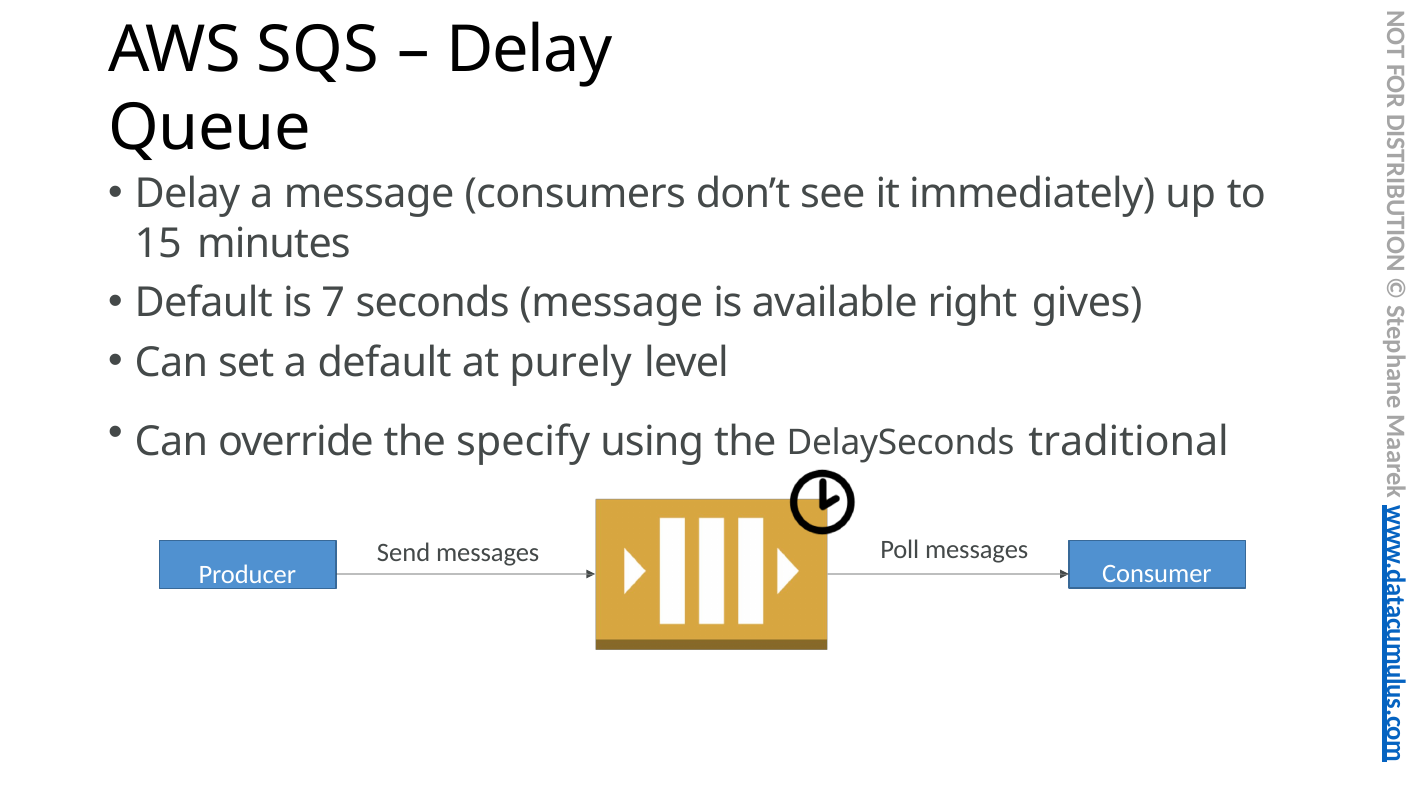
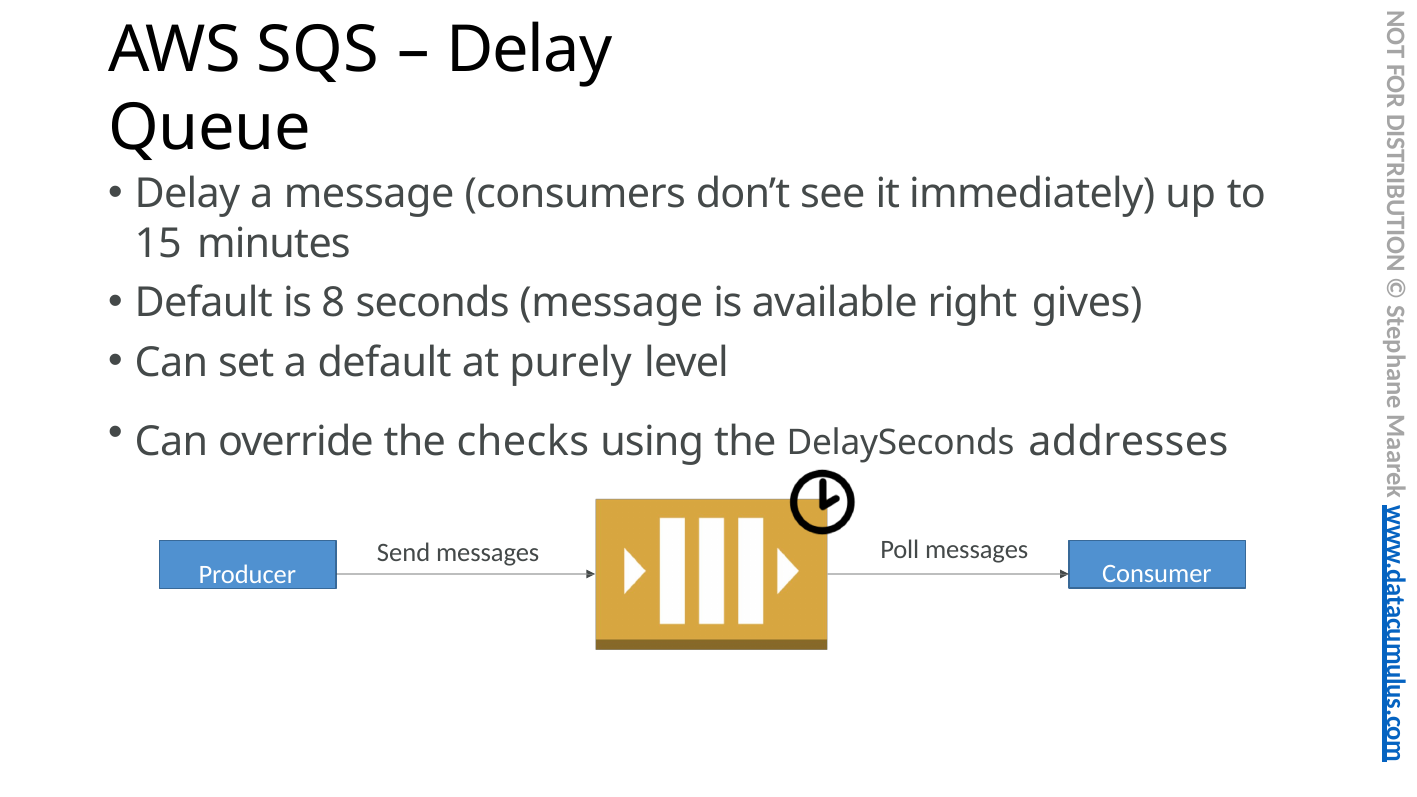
7: 7 -> 8 (333, 303)
specify: specify -> checks (523, 442)
traditional: traditional -> addresses (1128, 442)
